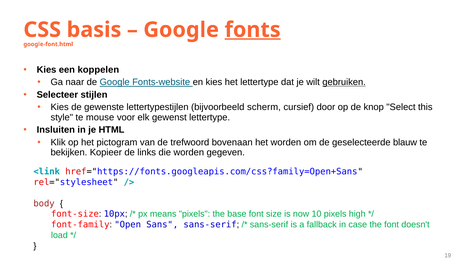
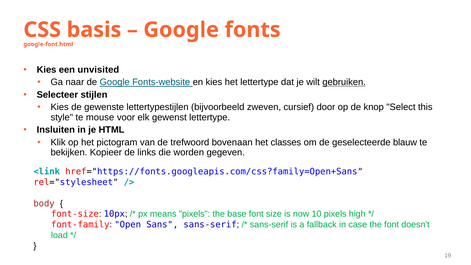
fonts underline: present -> none (253, 30)
koppelen: koppelen -> unvisited (98, 70)
scherm: scherm -> zweven (264, 107)
het worden: worden -> classes (286, 142)
